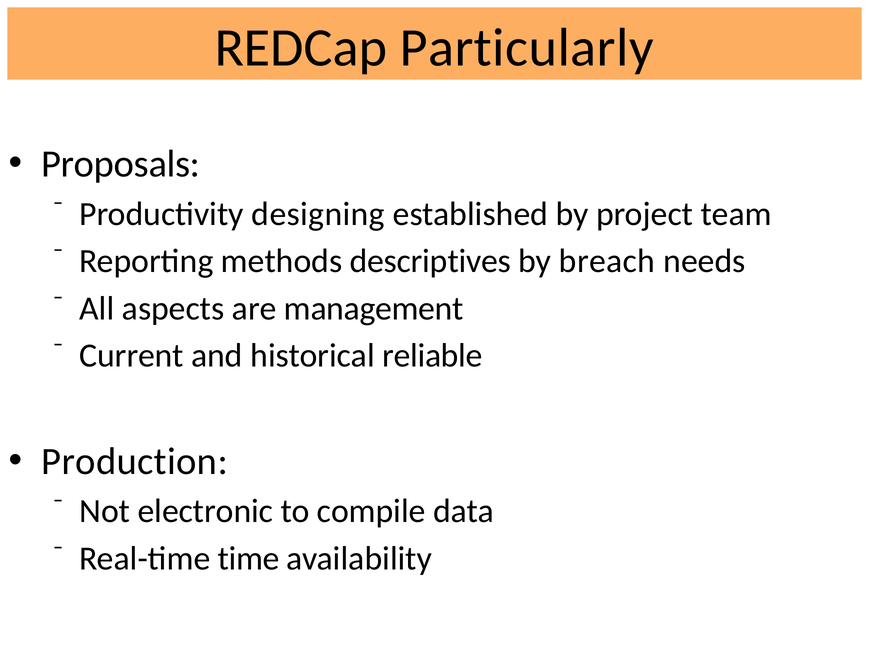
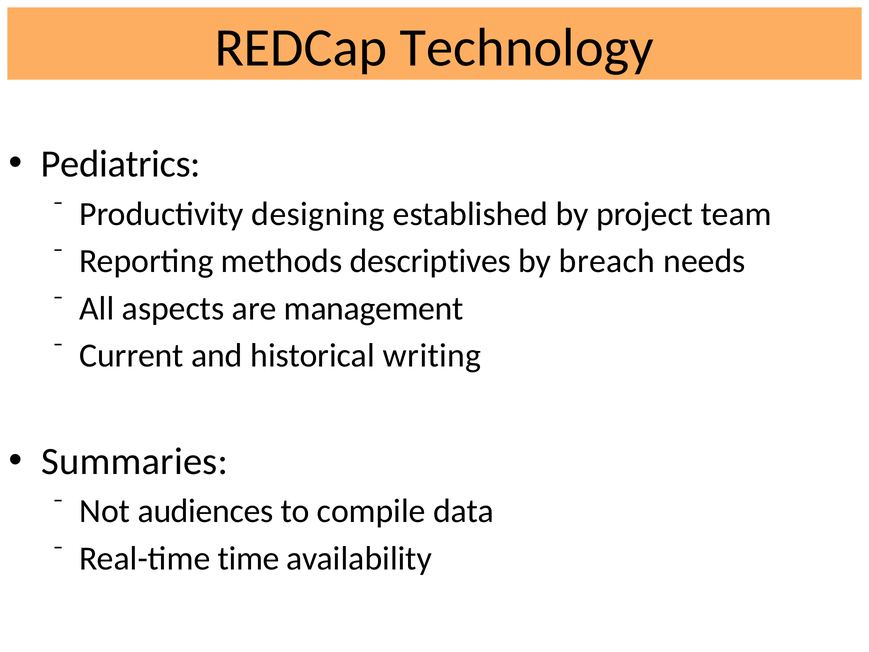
Particularly: Particularly -> Technology (527, 48)
Proposals: Proposals -> Pediatrics (121, 164)
reliable: reliable -> writing (432, 356)
Production: Production -> Summaries (135, 461)
electronic: electronic -> audiences (206, 511)
